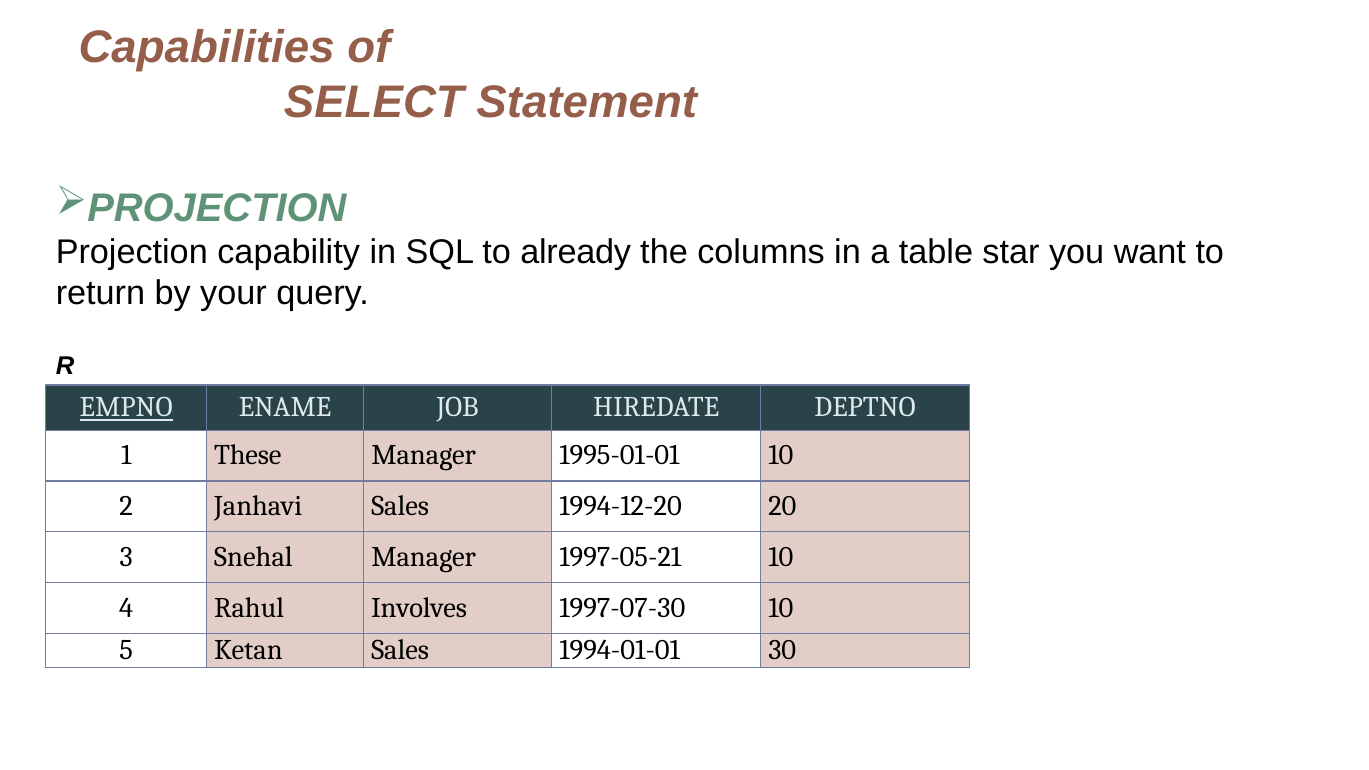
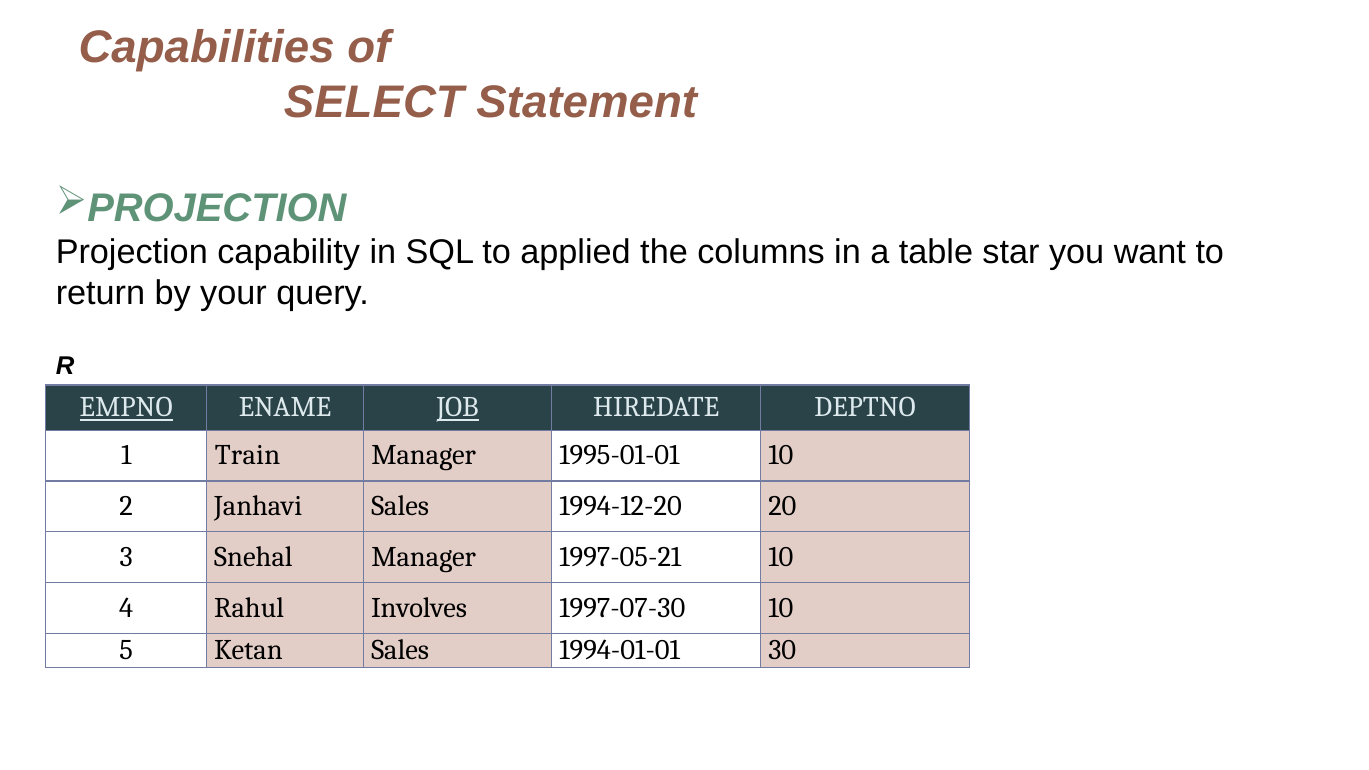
already: already -> applied (576, 252)
JOB underline: none -> present (458, 407)
These: These -> Train (248, 455)
